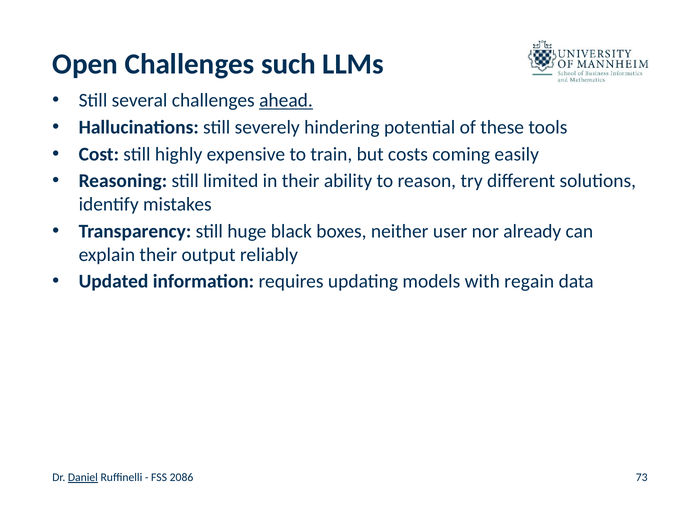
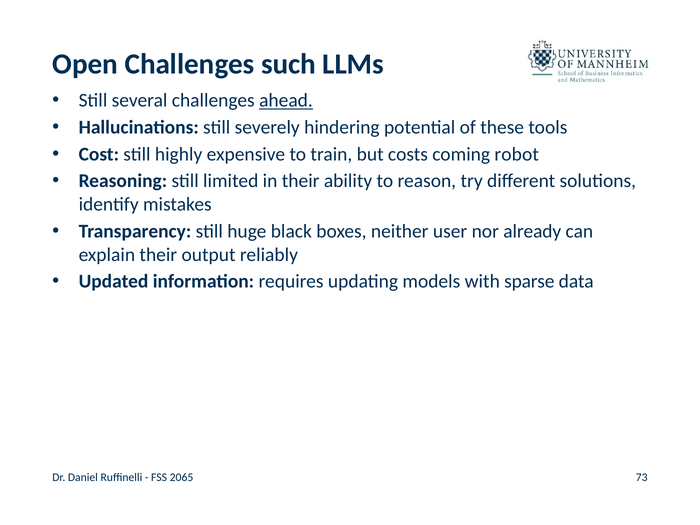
easily: easily -> robot (517, 154)
regain: regain -> sparse (529, 281)
Daniel underline: present -> none (83, 477)
2086: 2086 -> 2065 (182, 477)
